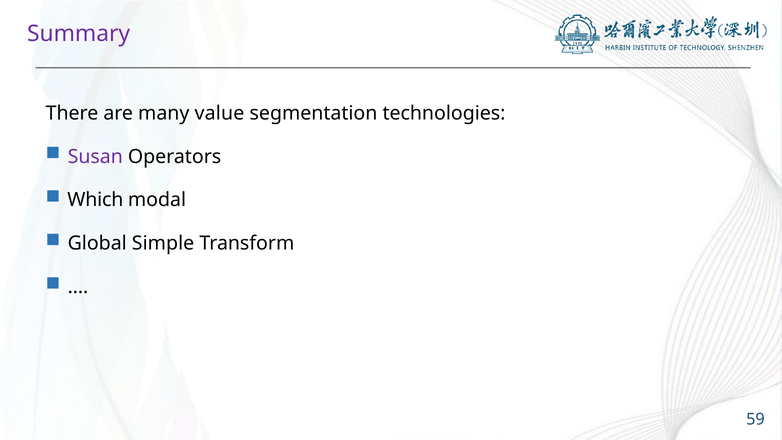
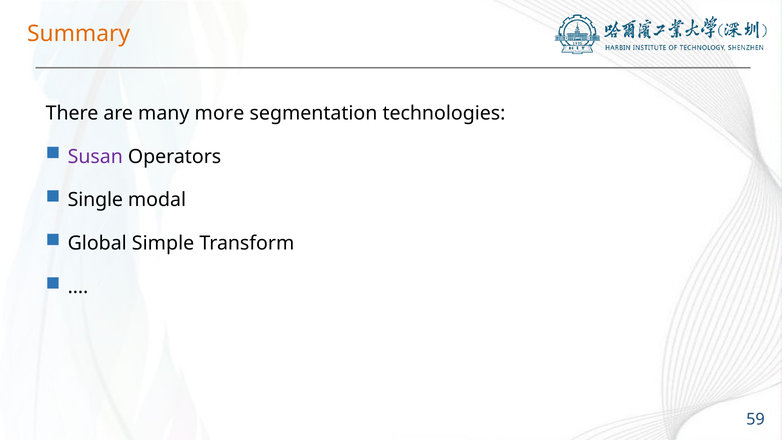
Summary colour: purple -> orange (79, 34)
value: value -> more (219, 113)
Which: Which -> Single (95, 200)
